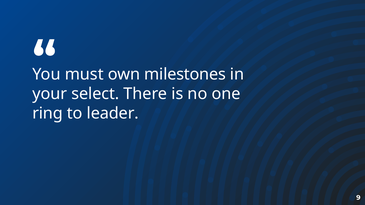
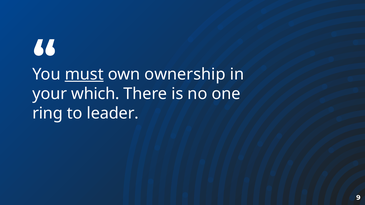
must underline: none -> present (84, 74)
milestones: milestones -> ownership (185, 74)
select: select -> which (95, 94)
